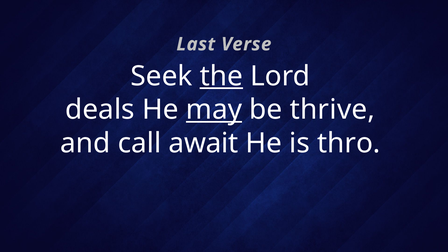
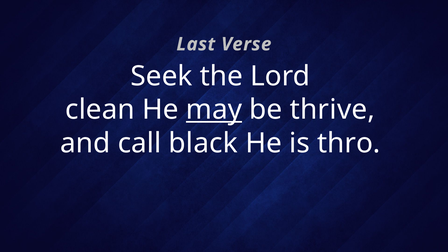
the underline: present -> none (221, 76)
deals: deals -> clean (100, 110)
await: await -> black (203, 143)
